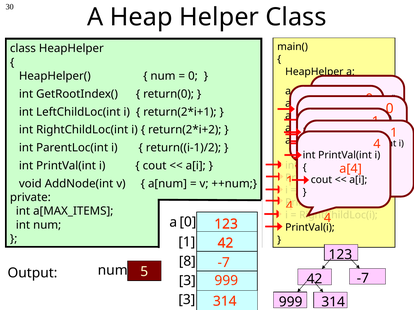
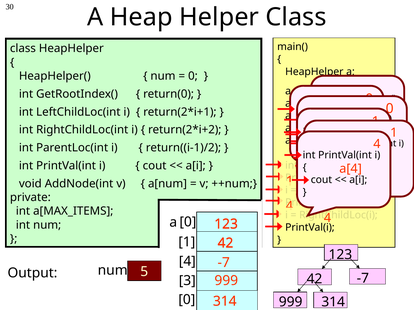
8: 8 -> 4 (187, 262)
3: 3 -> 0 (187, 300)
